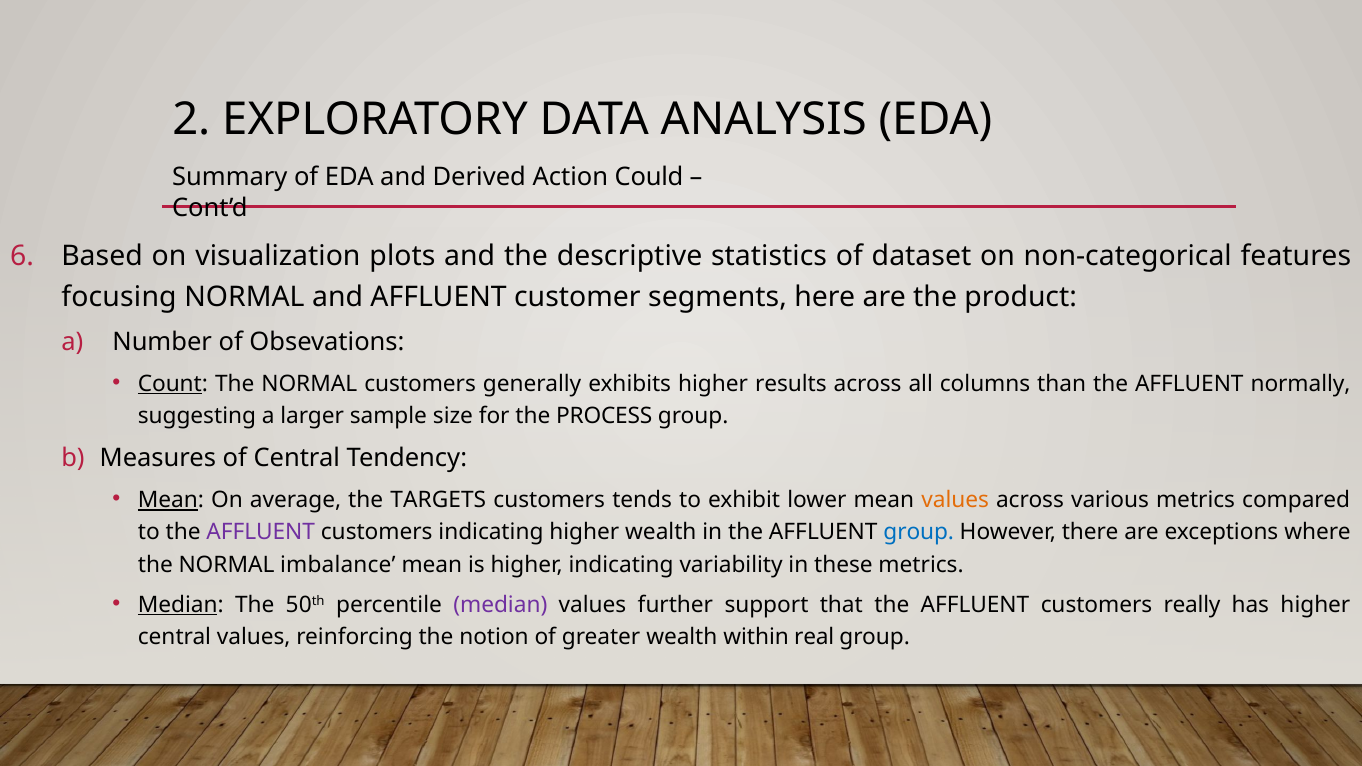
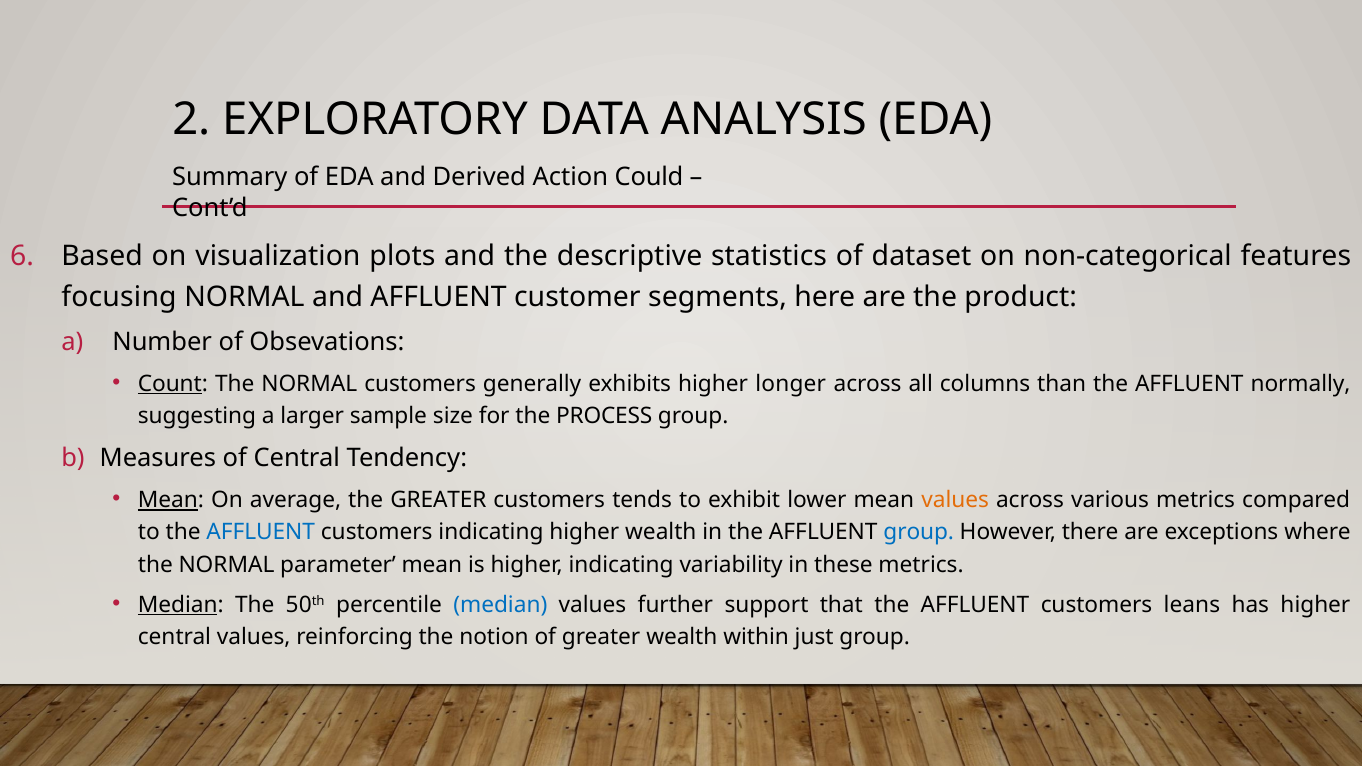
results: results -> longer (791, 384)
the TARGETS: TARGETS -> GREATER (438, 500)
AFFLUENT colour: purple -> blue (261, 532)
imbalance: imbalance -> parameter (338, 565)
median colour: purple -> blue (500, 605)
really: really -> leans (1192, 605)
real: real -> just (814, 637)
